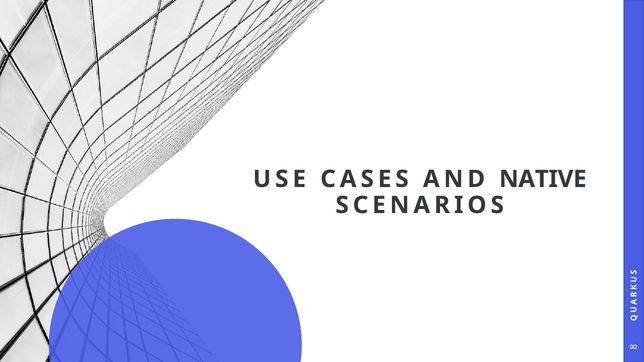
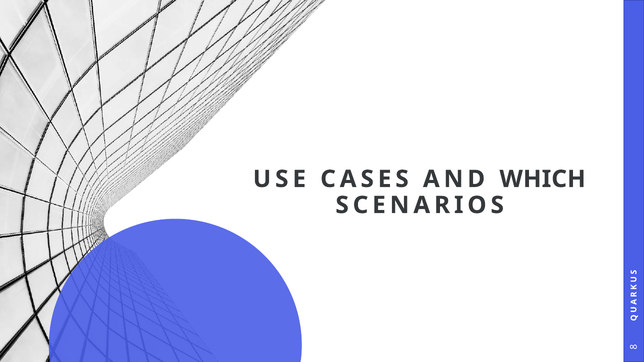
NATIVE: NATIVE -> WHICH (543, 179)
